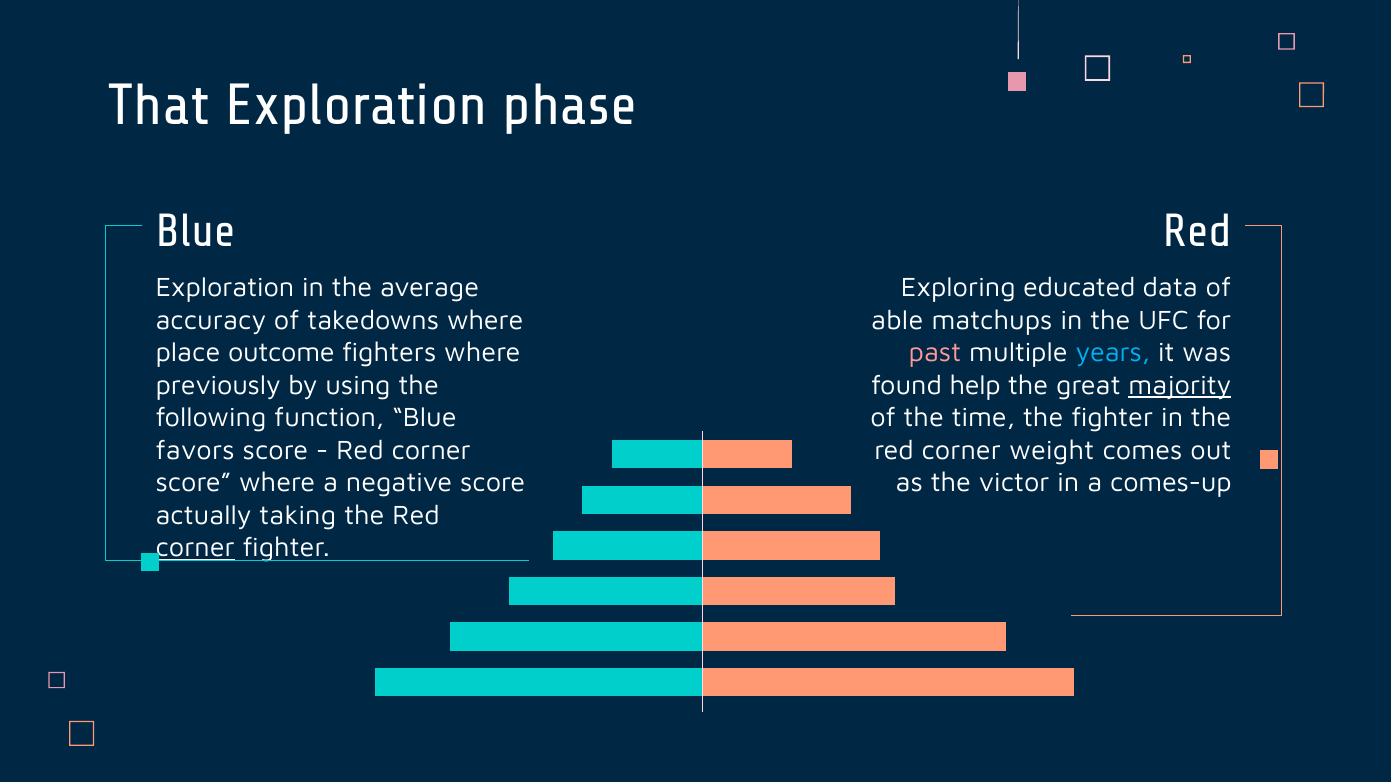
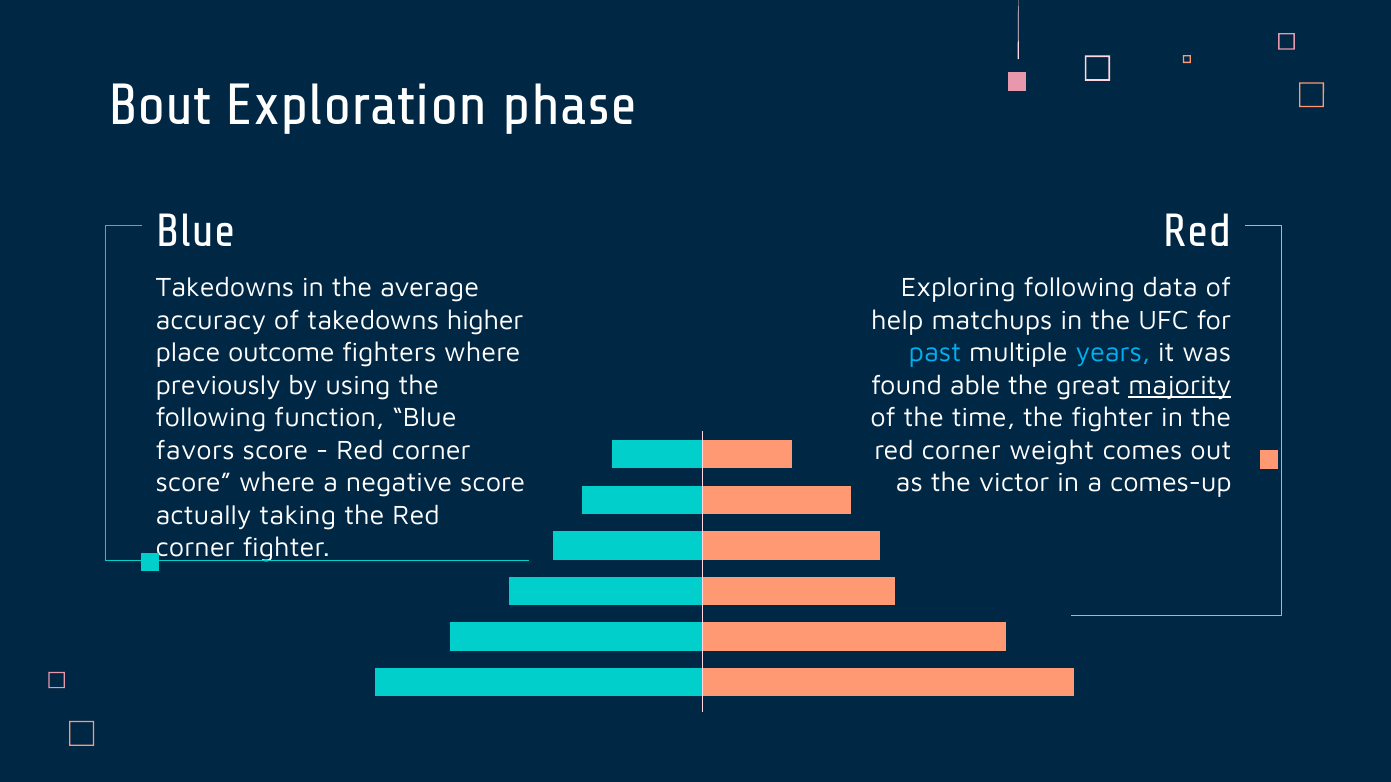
That: That -> Bout (160, 106)
Exploration: Exploration -> Takedowns (225, 288)
Exploring educated: educated -> following (1079, 288)
takedowns where: where -> higher (485, 321)
able: able -> help (897, 321)
past colour: pink -> light blue (935, 353)
help: help -> able (975, 386)
corner underline: present -> none (195, 548)
